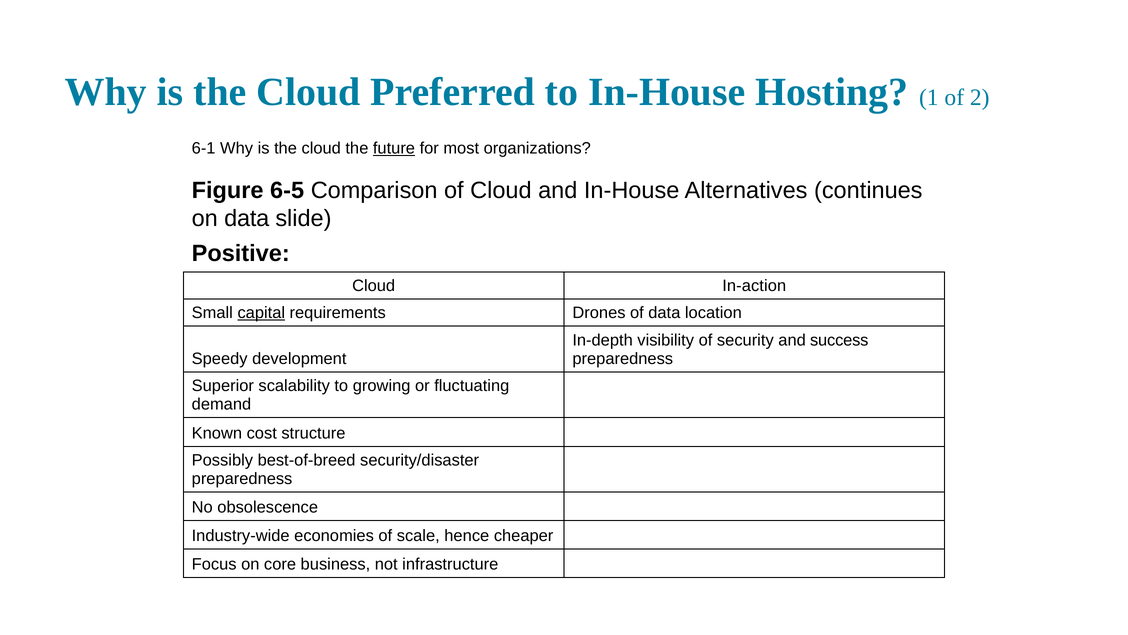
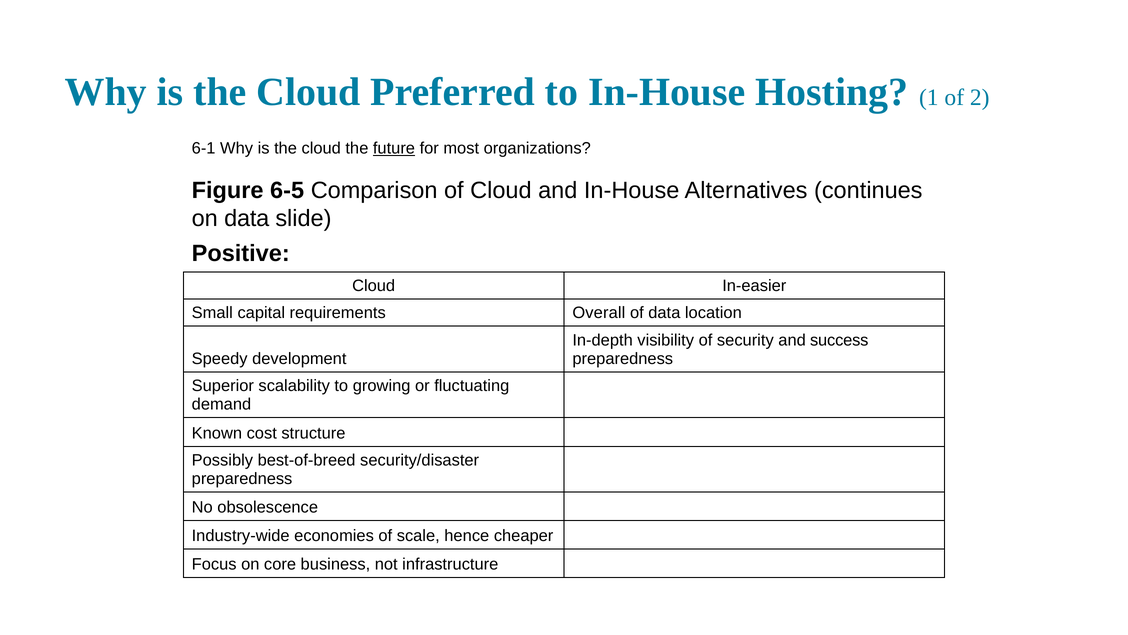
In-action: In-action -> In-easier (754, 286)
capital underline: present -> none (261, 313)
Drones: Drones -> Overall (599, 313)
